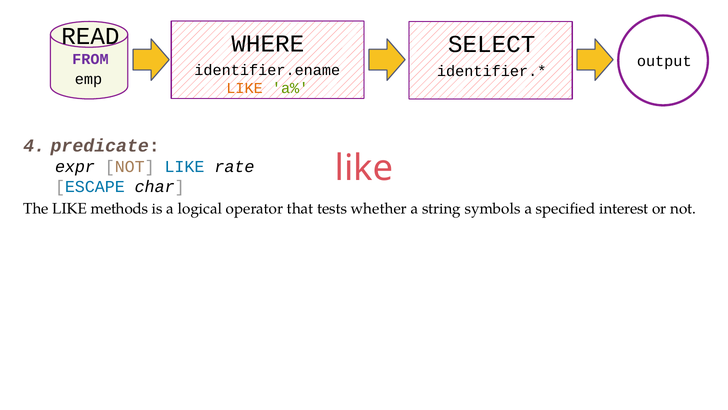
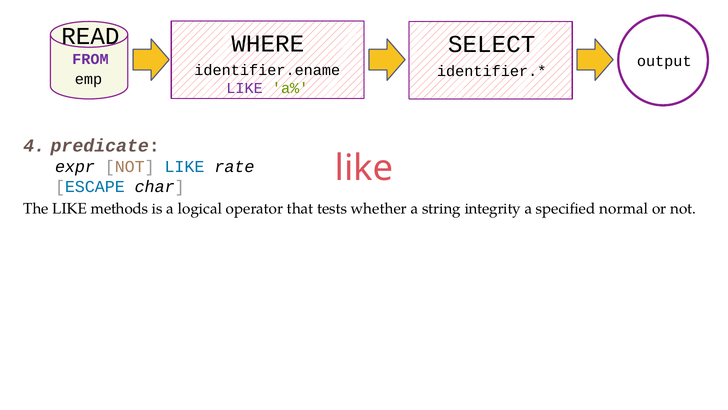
LIKE colour: orange -> purple (245, 88)
symbols: symbols -> integrity (493, 209)
interest: interest -> normal (624, 209)
